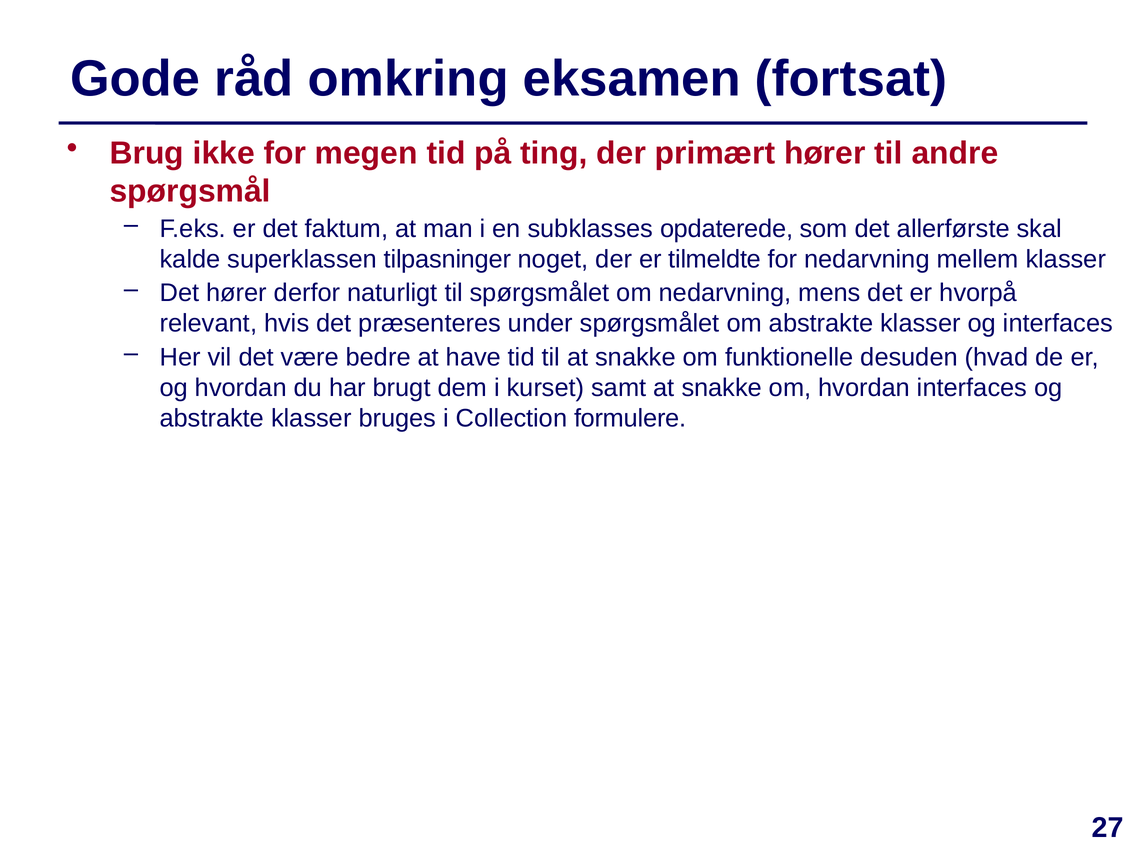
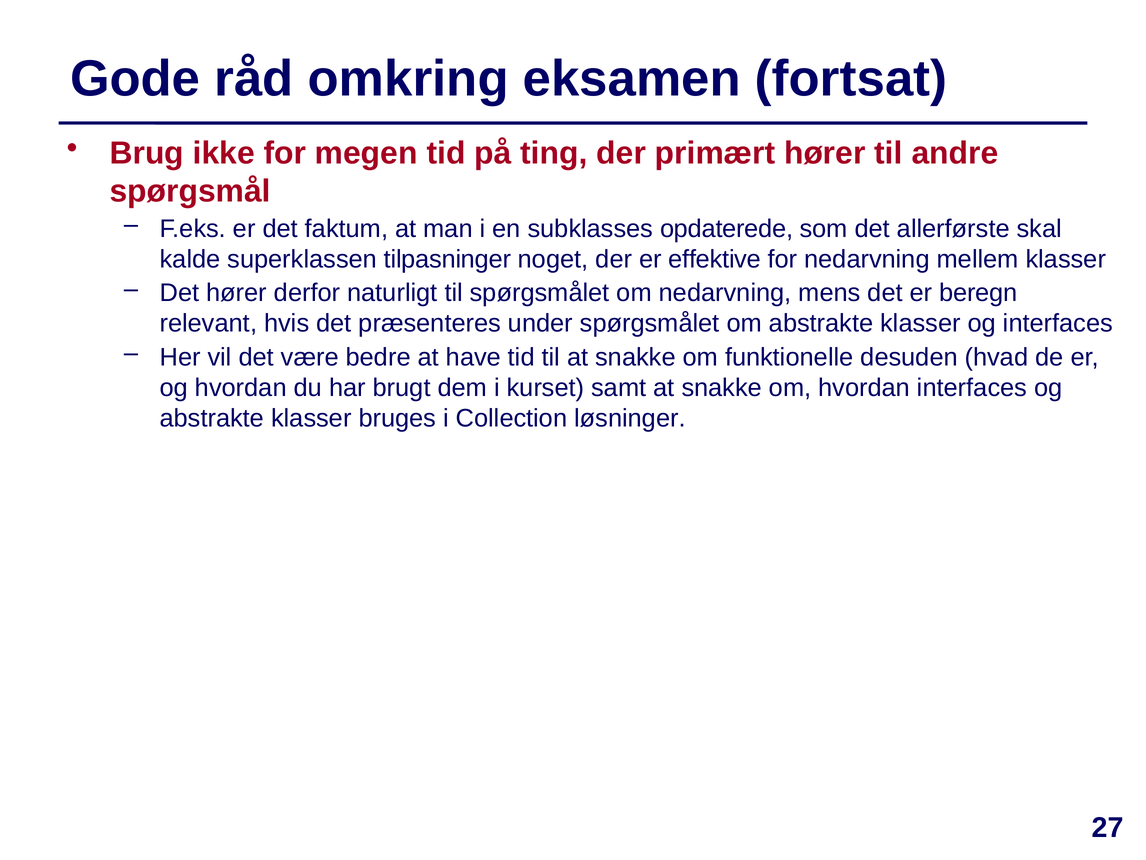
tilmeldte: tilmeldte -> effektive (715, 259)
hvorpå: hvorpå -> beregn (978, 293)
formulere: formulere -> løsninger (630, 418)
